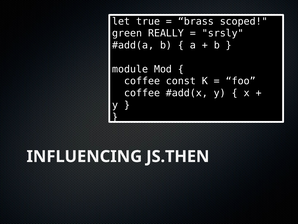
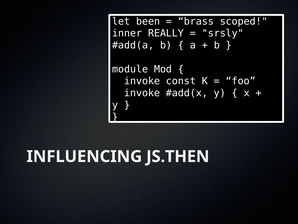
true: true -> been (148, 21)
green: green -> inner (127, 33)
coffee: coffee -> invoke (142, 81)
coffee: coffee -> invoke (142, 93)
